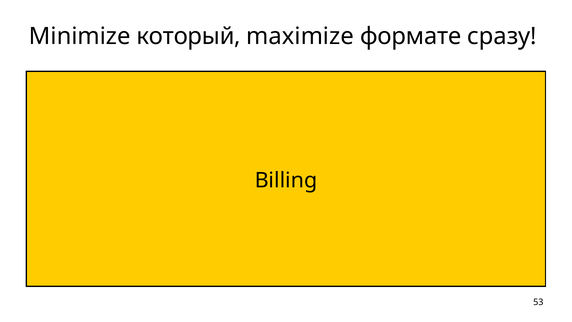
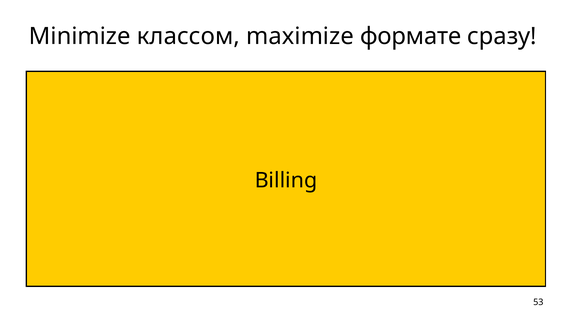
который: который -> классом (188, 36)
